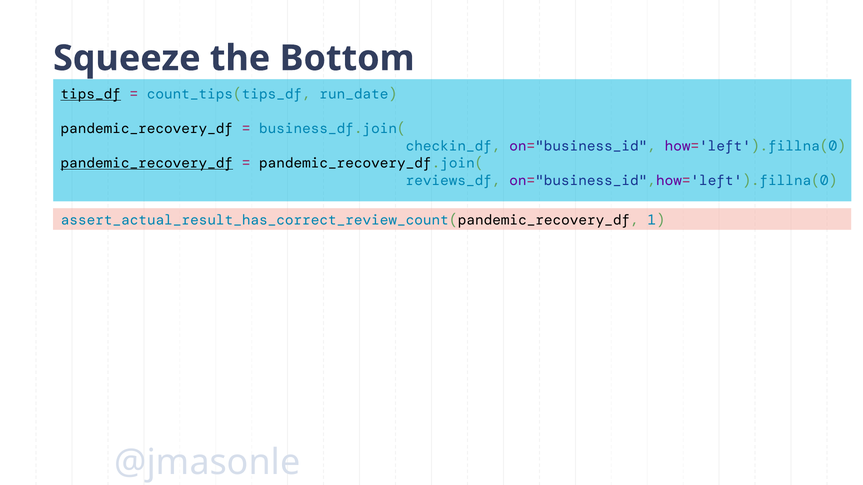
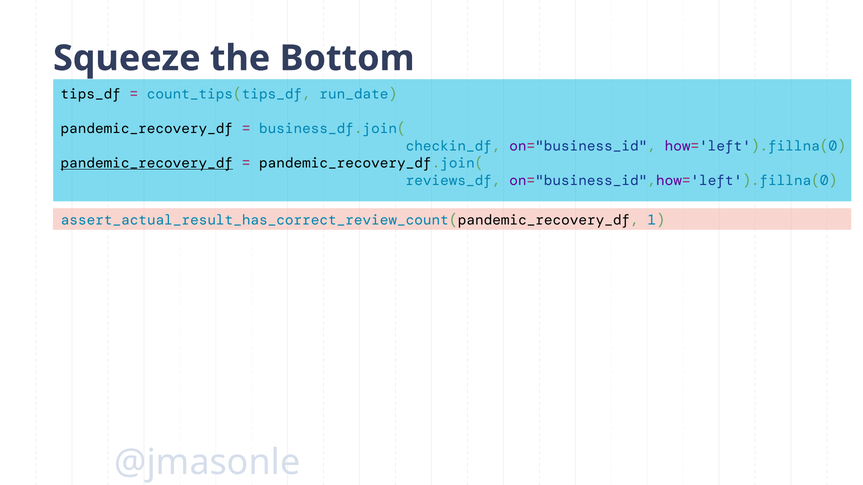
tips_df underline: present -> none (91, 94)
